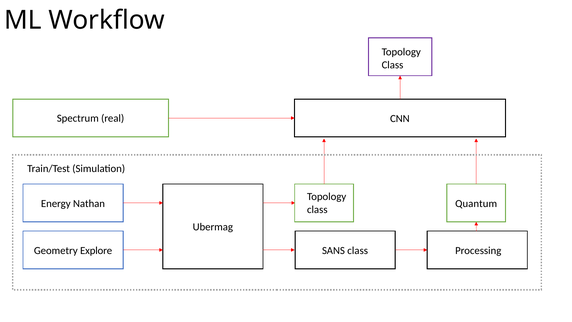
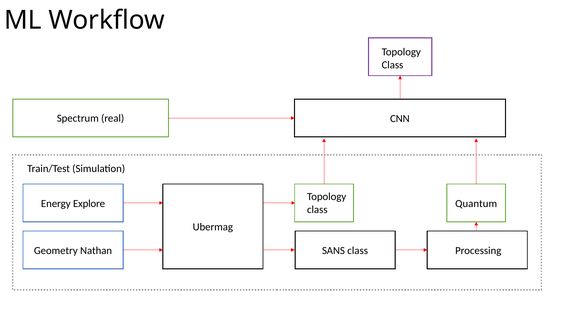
Nathan: Nathan -> Explore (89, 203)
Explore: Explore -> Nathan (96, 250)
